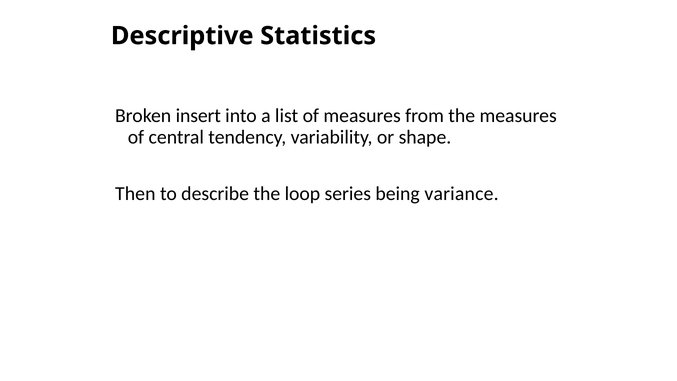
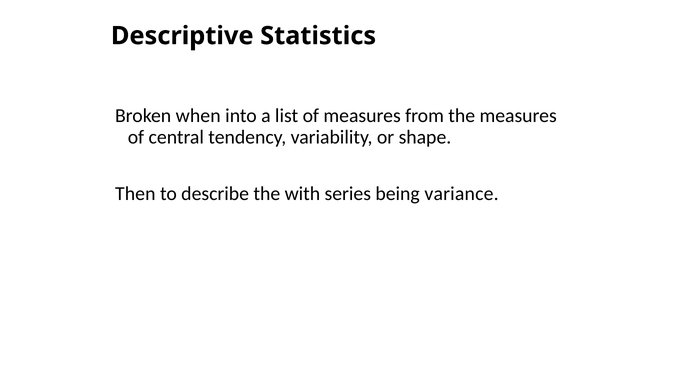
insert: insert -> when (198, 116)
loop: loop -> with (302, 194)
